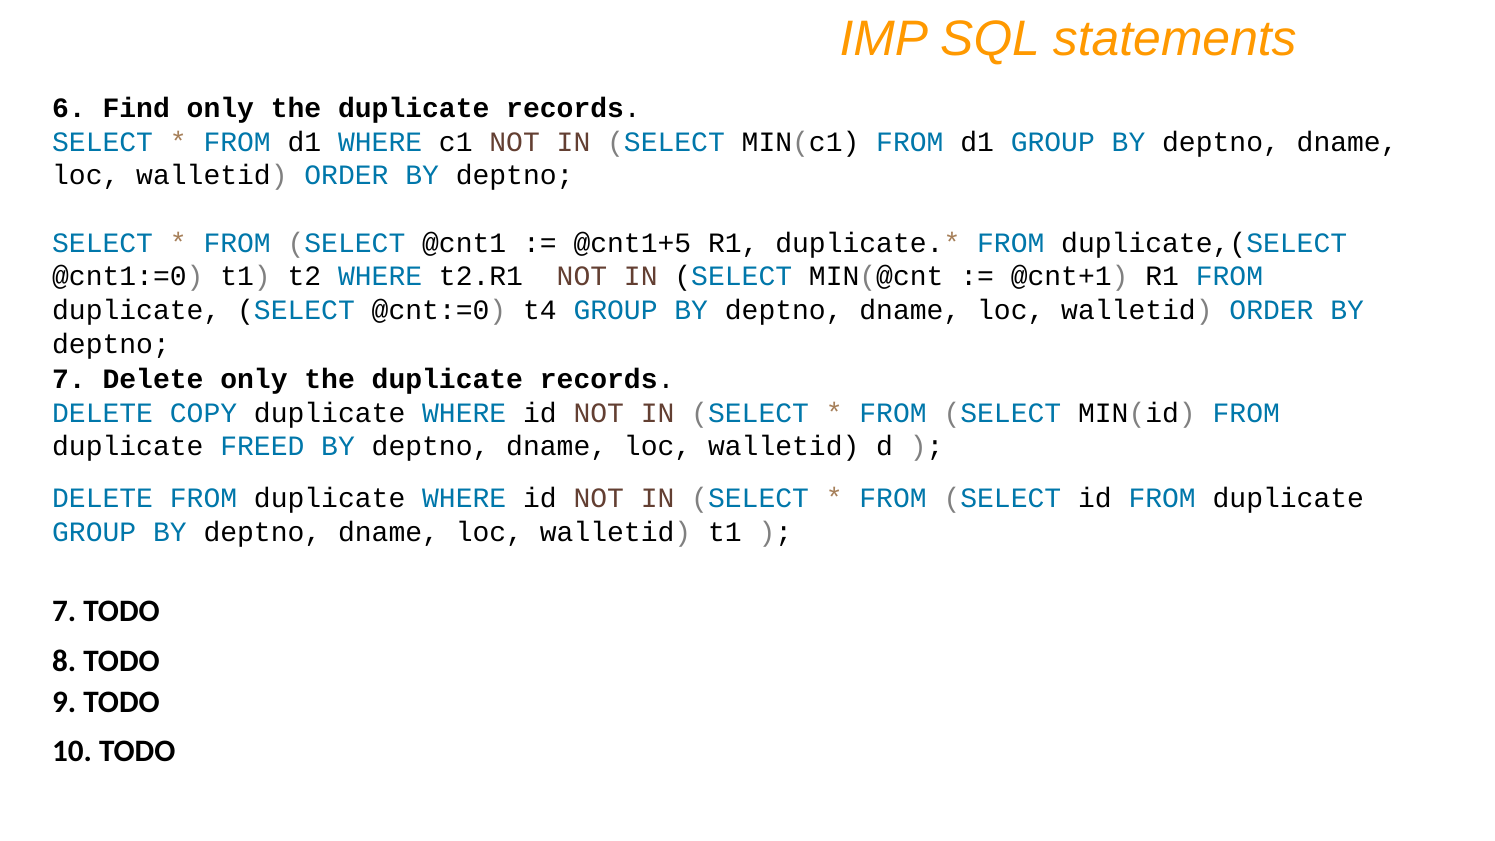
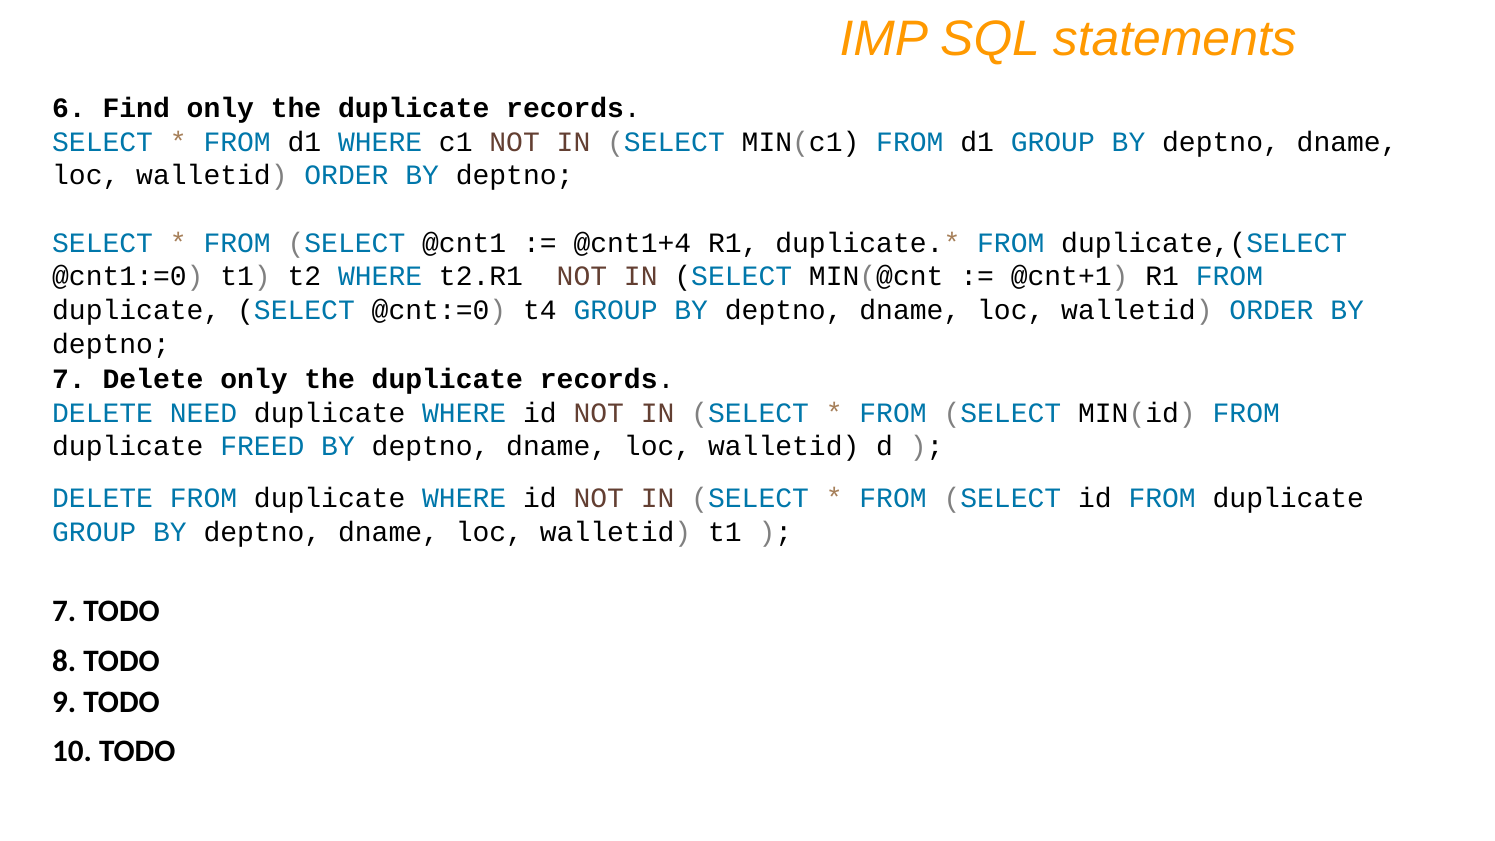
@cnt1+5: @cnt1+5 -> @cnt1+4 (632, 243)
COPY: COPY -> NEED (204, 413)
